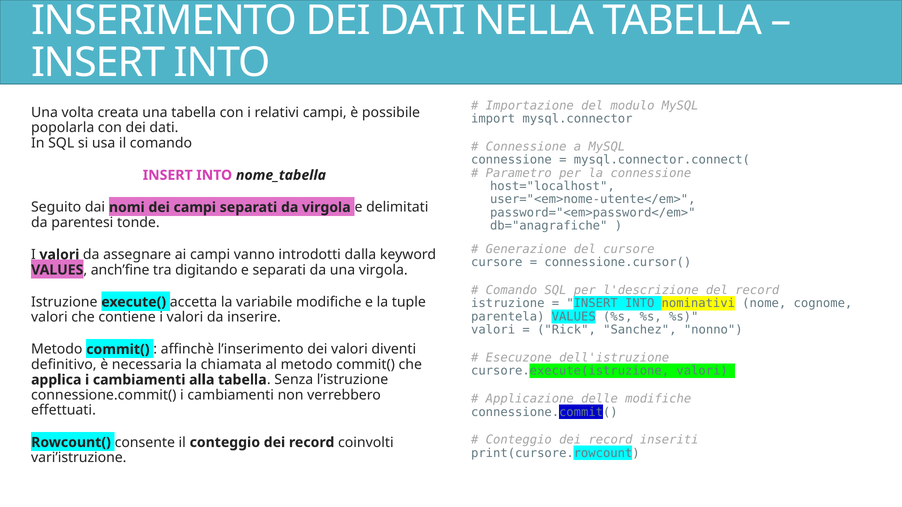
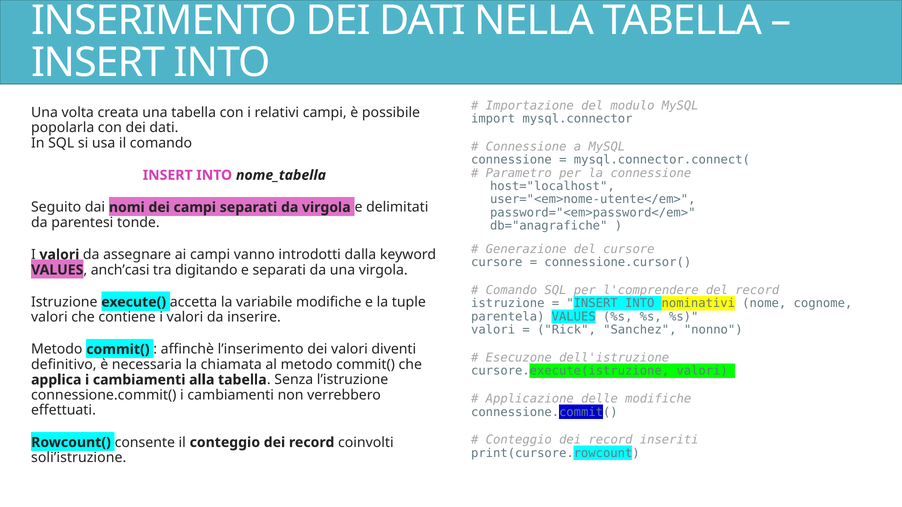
anch’fine: anch’fine -> anch’casi (120, 270)
l'descrizione: l'descrizione -> l'comprendere (651, 290)
vari’istruzione: vari’istruzione -> soli’istruzione (79, 458)
